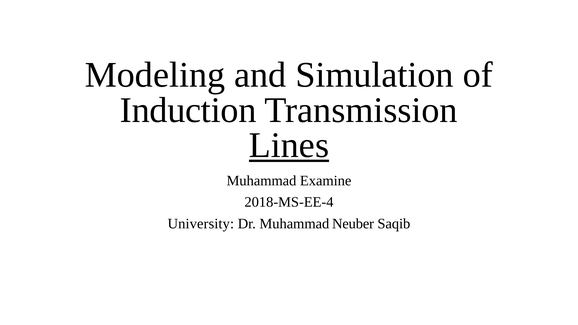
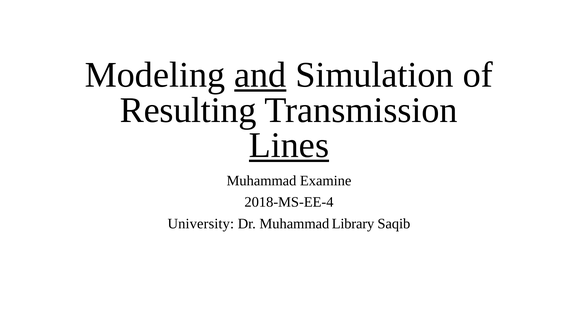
and underline: none -> present (260, 75)
Induction: Induction -> Resulting (188, 110)
Neuber: Neuber -> Library (353, 224)
